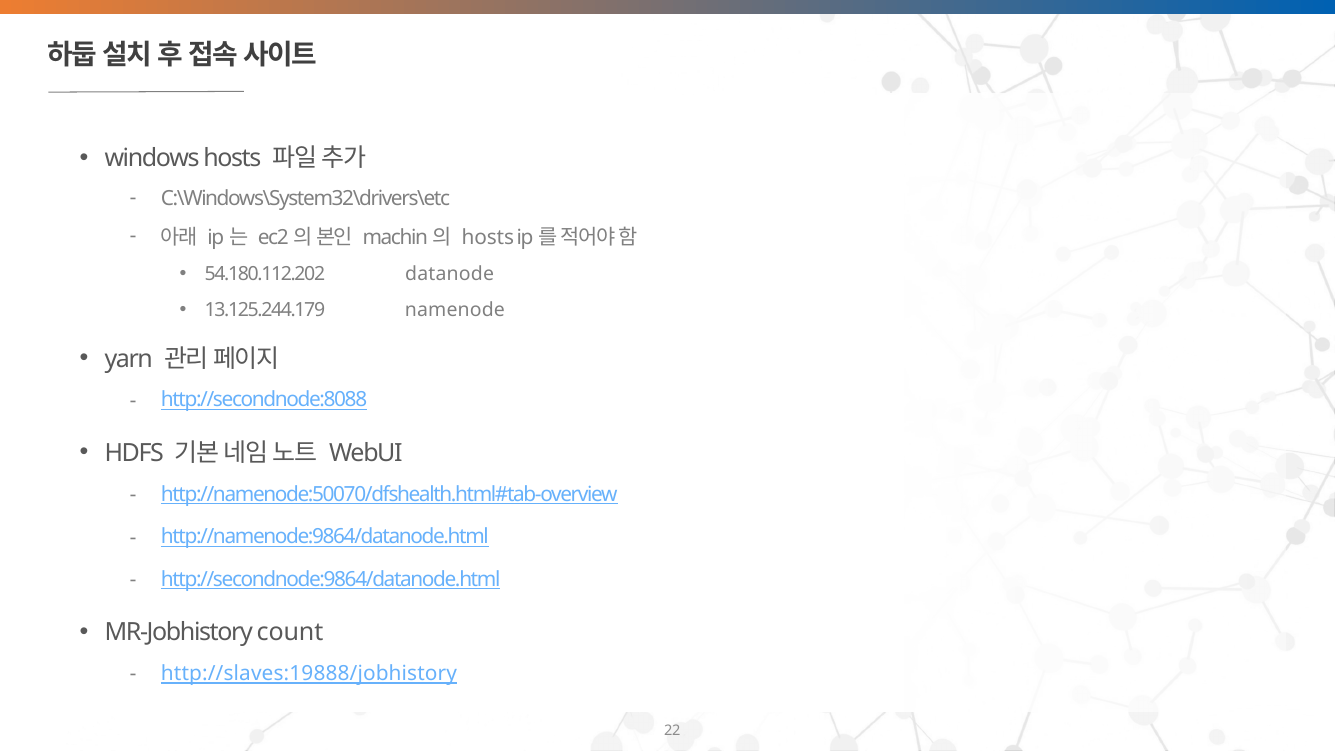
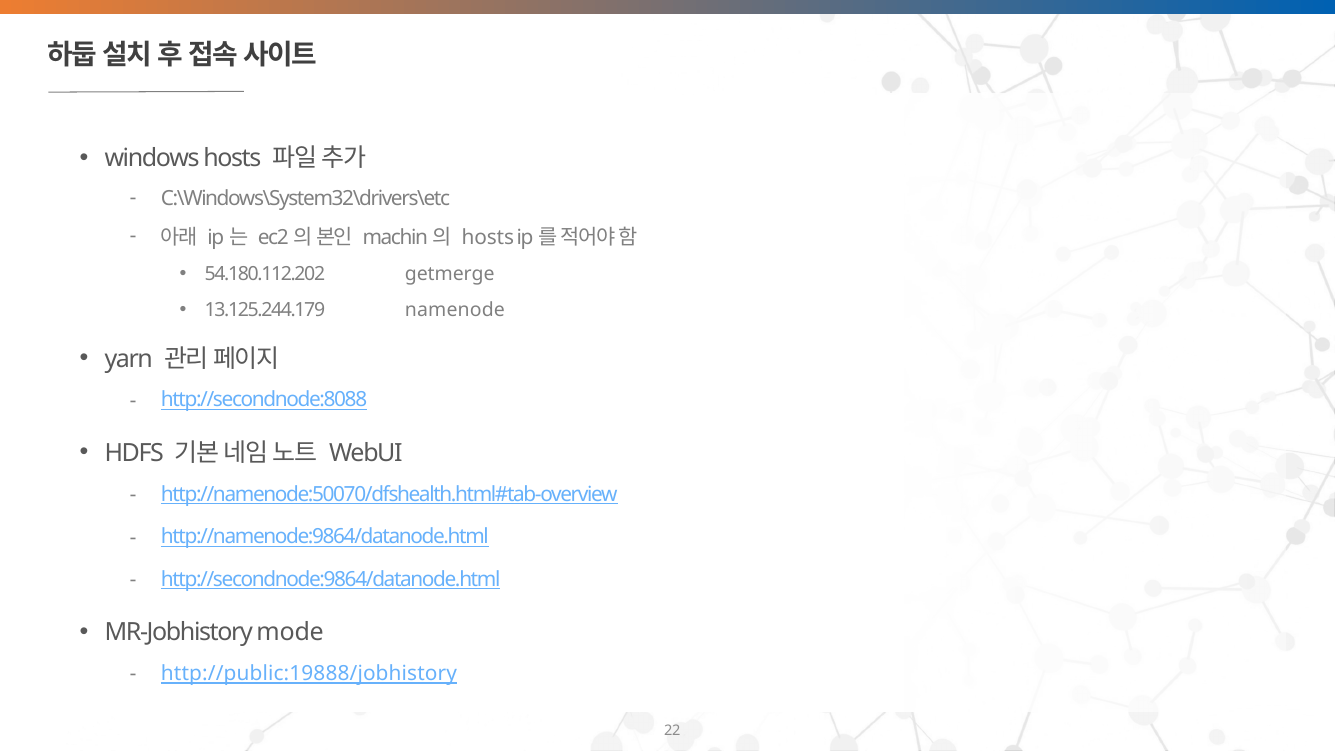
datanode: datanode -> getmerge (450, 274)
count: count -> mode (290, 632)
http://slaves:19888/jobhistory: http://slaves:19888/jobhistory -> http://public:19888/jobhistory (309, 673)
